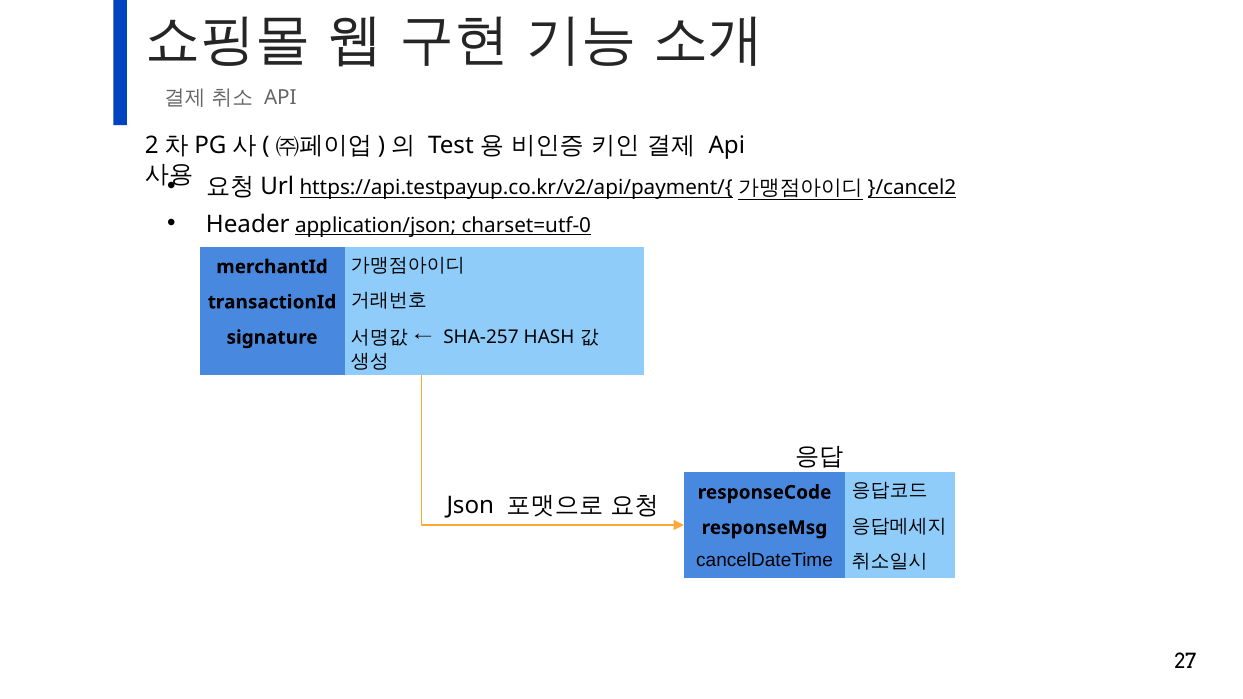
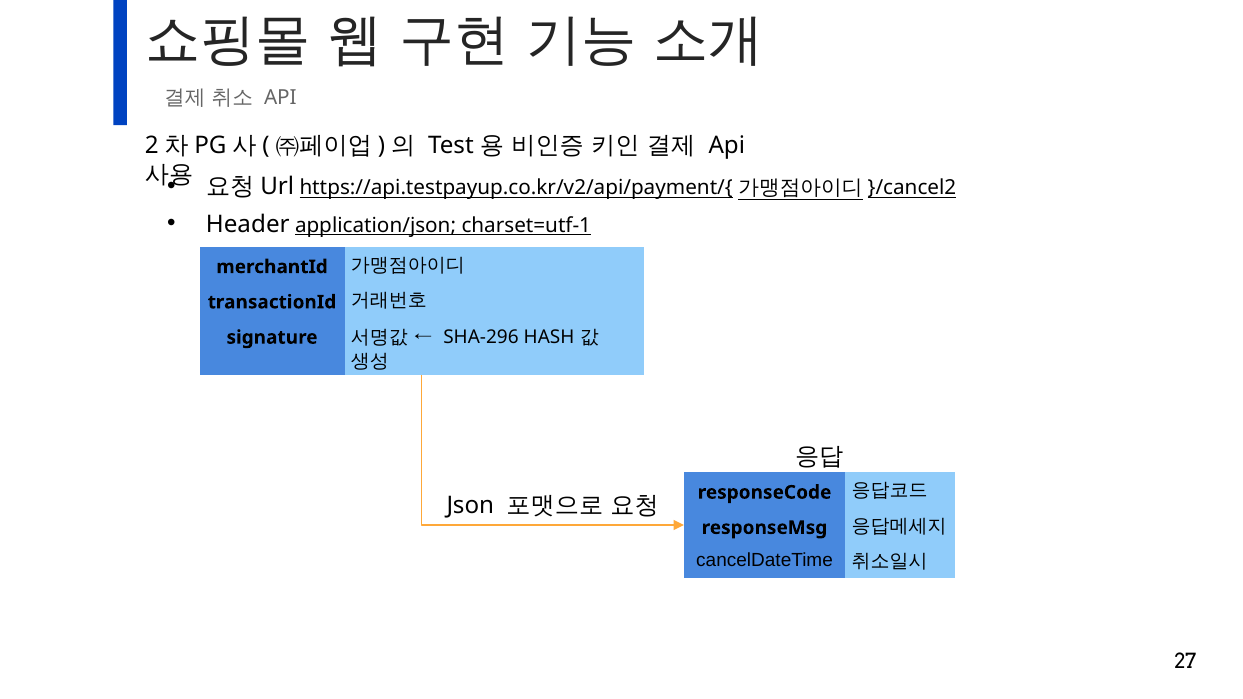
charset=utf-0: charset=utf-0 -> charset=utf-1 (526, 225)
SHA-257: SHA-257 -> SHA-296 (481, 338)
